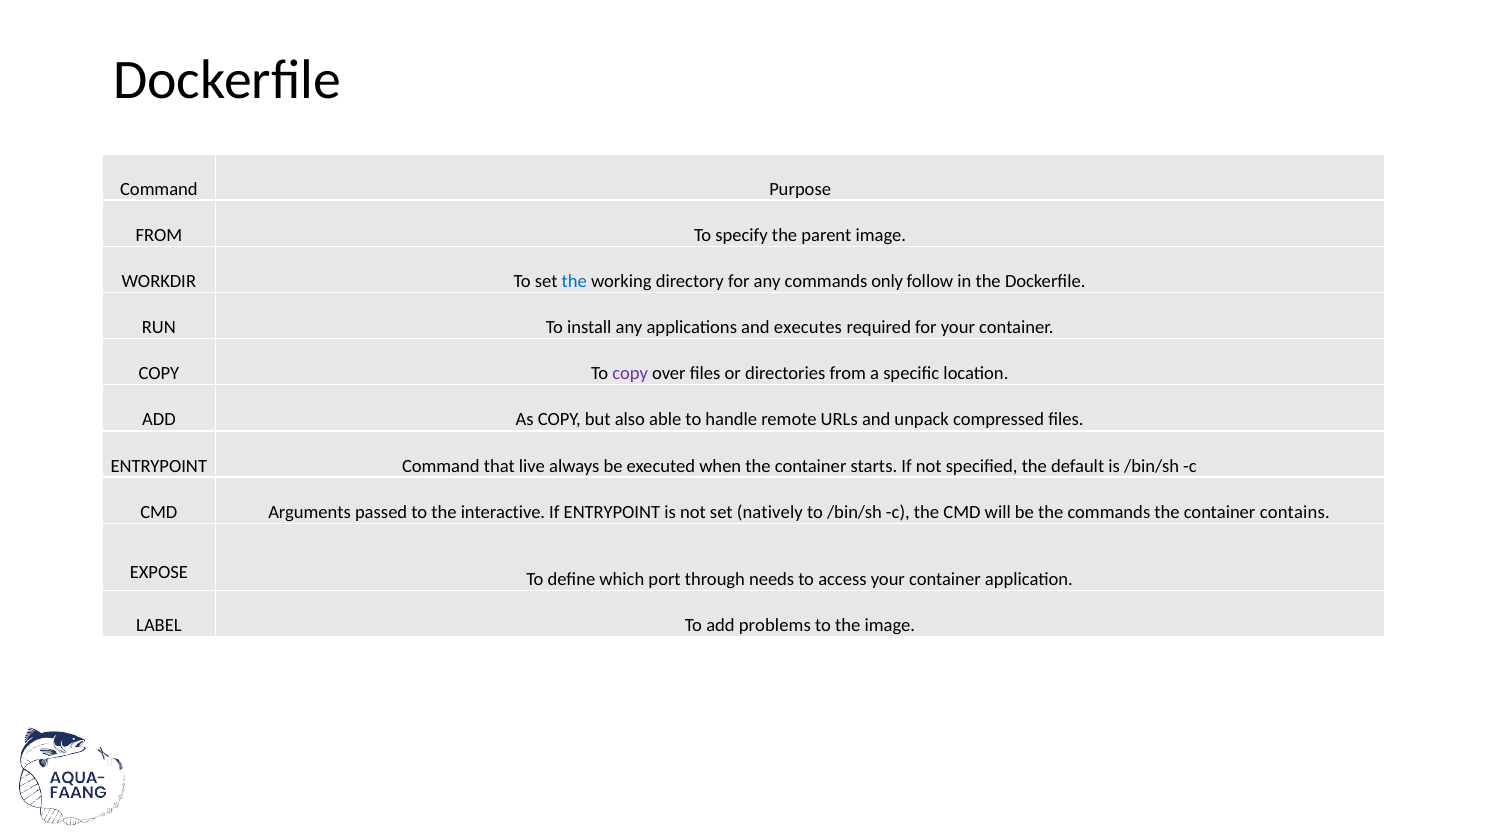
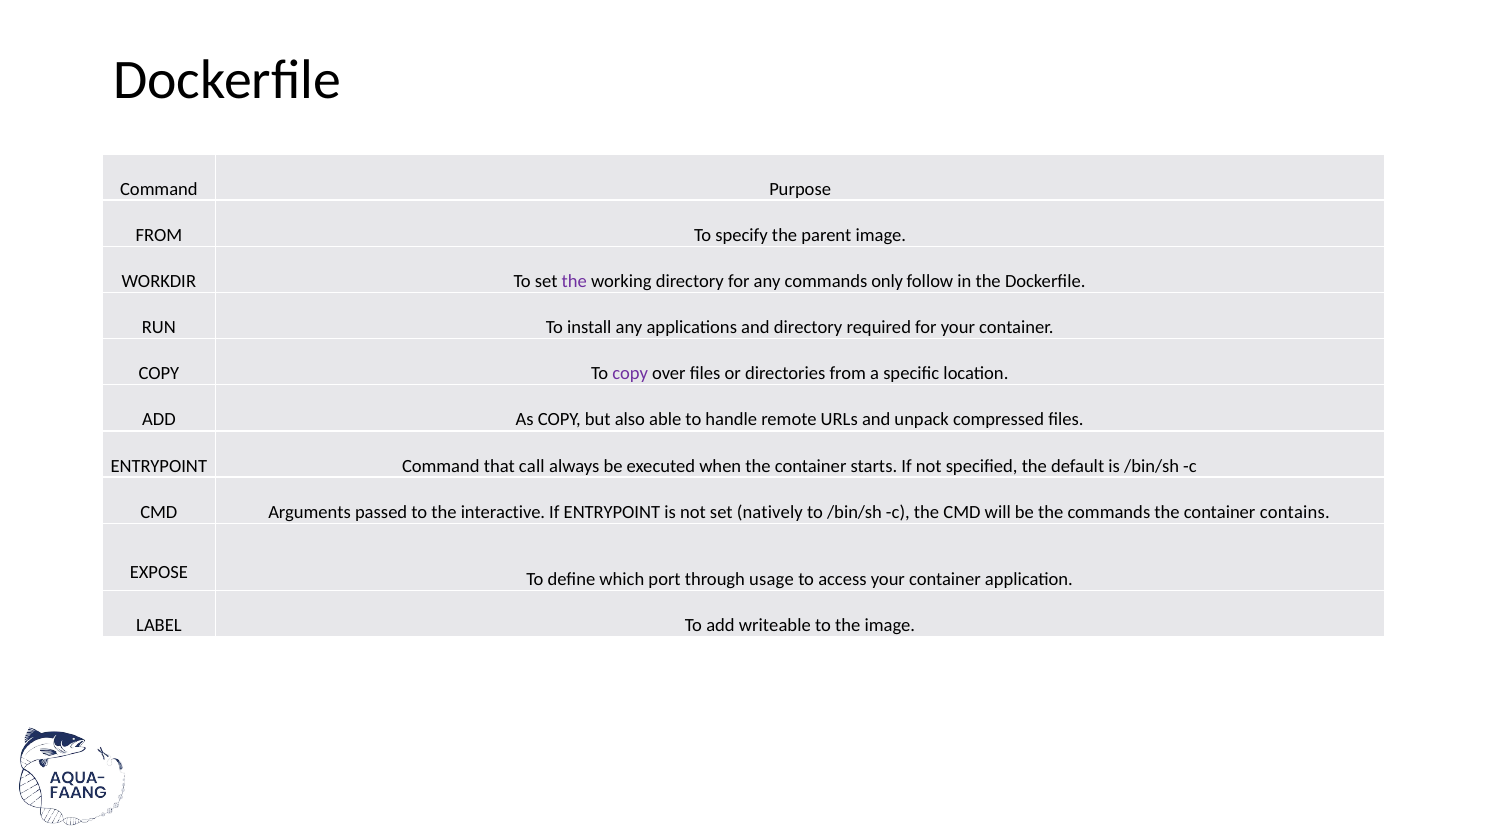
the colour: blue -> purple (574, 281)
and executes: executes -> directory (808, 327)
live: live -> call (532, 466)
needs: needs -> usage (772, 579)
problems: problems -> writeable (775, 625)
